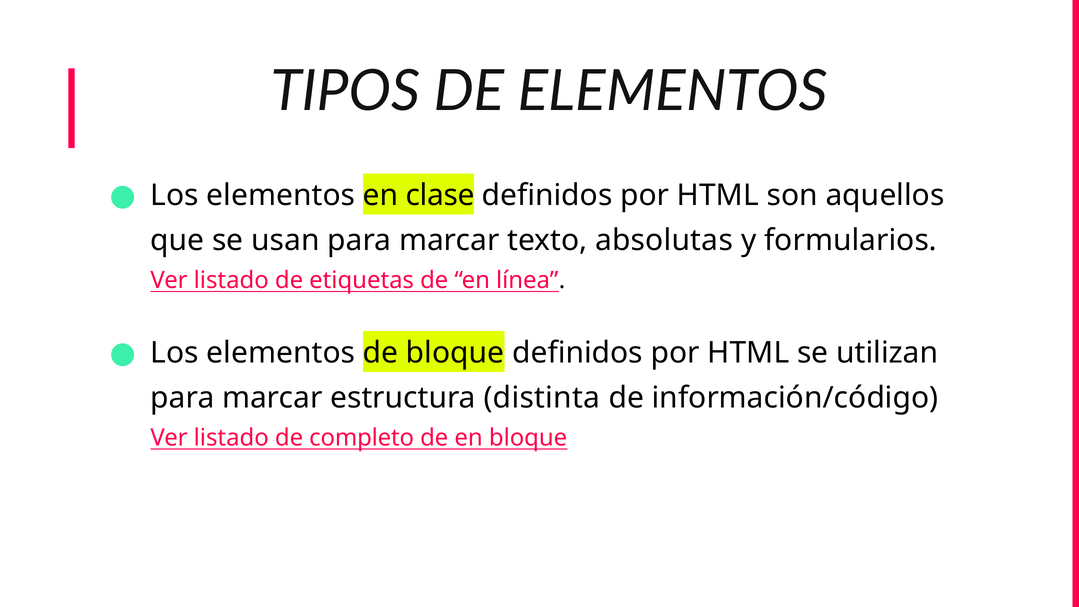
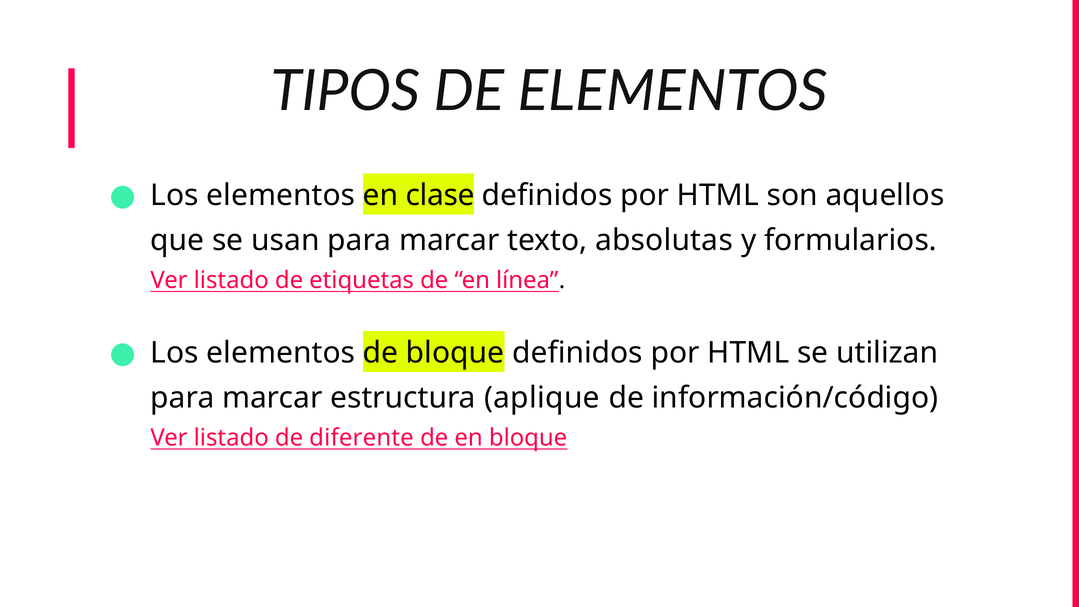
distinta: distinta -> aplique (542, 398)
completo: completo -> diferente (361, 438)
